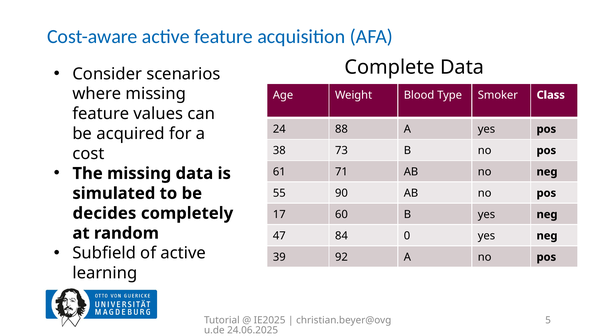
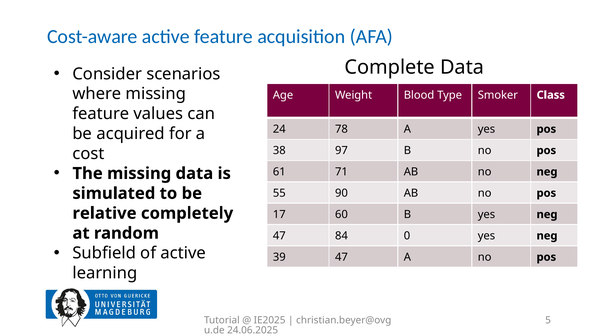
88: 88 -> 78 (341, 129)
73: 73 -> 97 (341, 151)
decides: decides -> relative (105, 214)
39 92: 92 -> 47 (341, 257)
